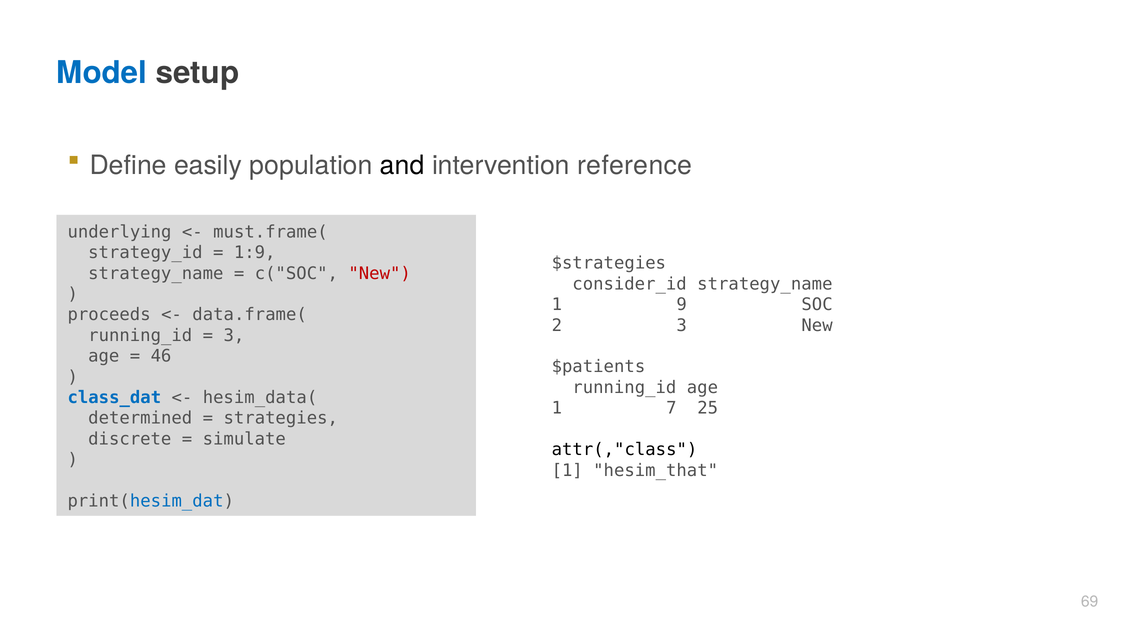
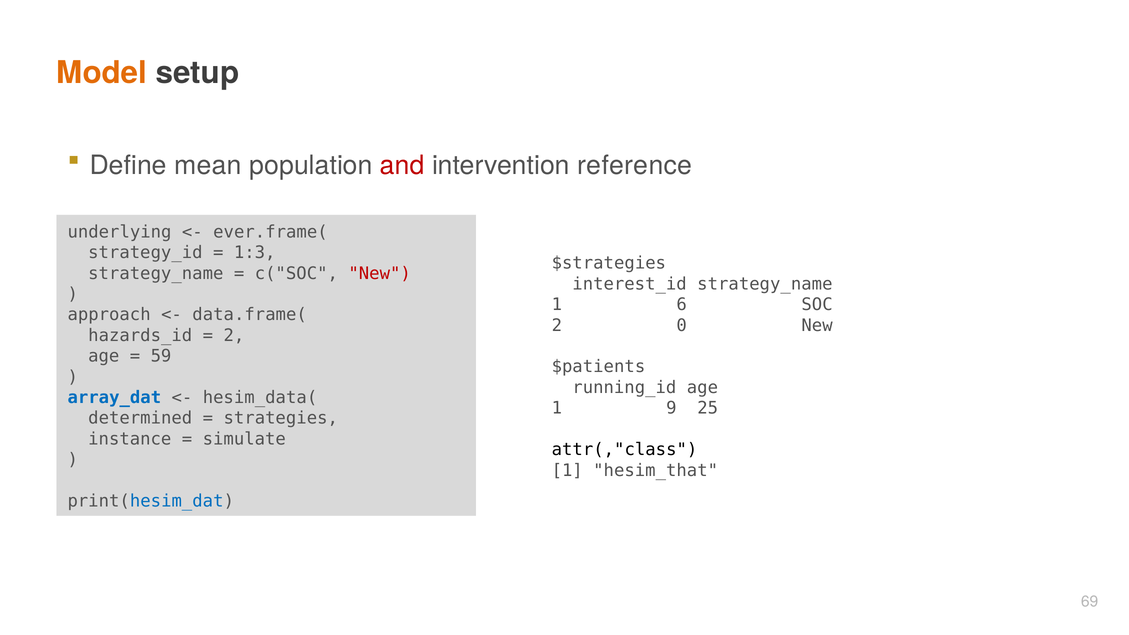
Model colour: blue -> orange (102, 73)
easily: easily -> mean (208, 166)
and colour: black -> red (402, 166)
must.frame(: must.frame( -> ever.frame( (270, 232)
1:9: 1:9 -> 1:3 (255, 253)
consider_id: consider_id -> interest_id (630, 284)
9: 9 -> 6 (682, 305)
proceeds: proceeds -> approach (109, 315)
2 3: 3 -> 0 (682, 325)
running_id: running_id -> hazards_id (140, 335)
3: 3 -> 2 (234, 335)
46: 46 -> 59 (161, 356)
class_dat: class_dat -> array_dat (114, 398)
7: 7 -> 9 (671, 408)
discrete: discrete -> instance (130, 439)
